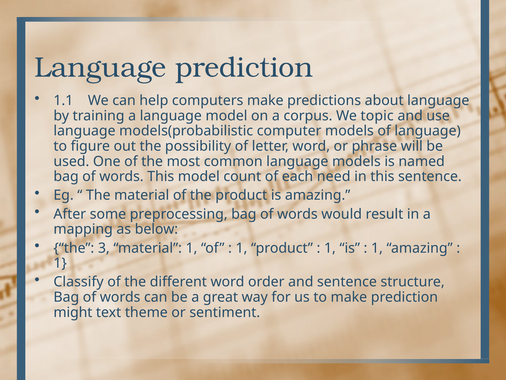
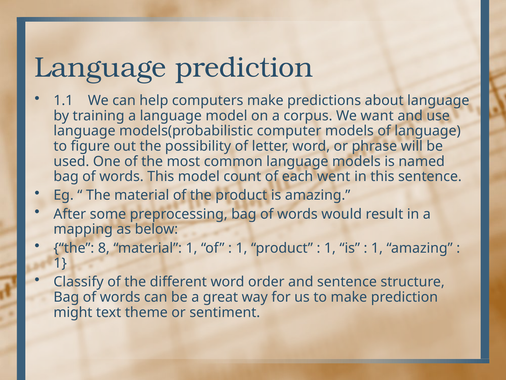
topic: topic -> want (377, 116)
need: need -> went (334, 176)
3: 3 -> 8 (104, 248)
